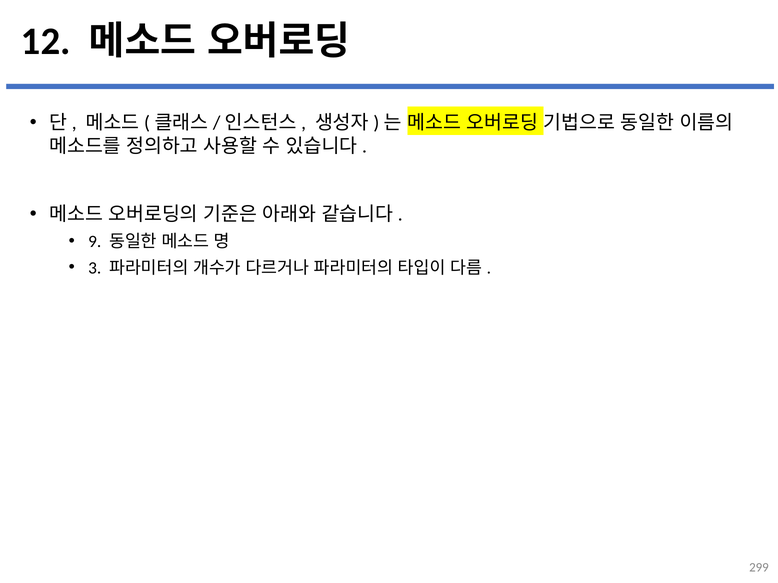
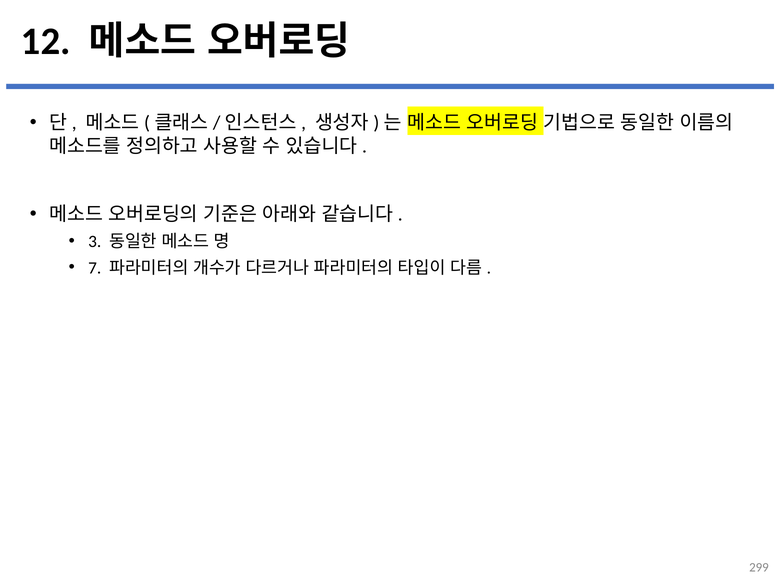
9: 9 -> 3 (95, 242)
3: 3 -> 7 (95, 268)
